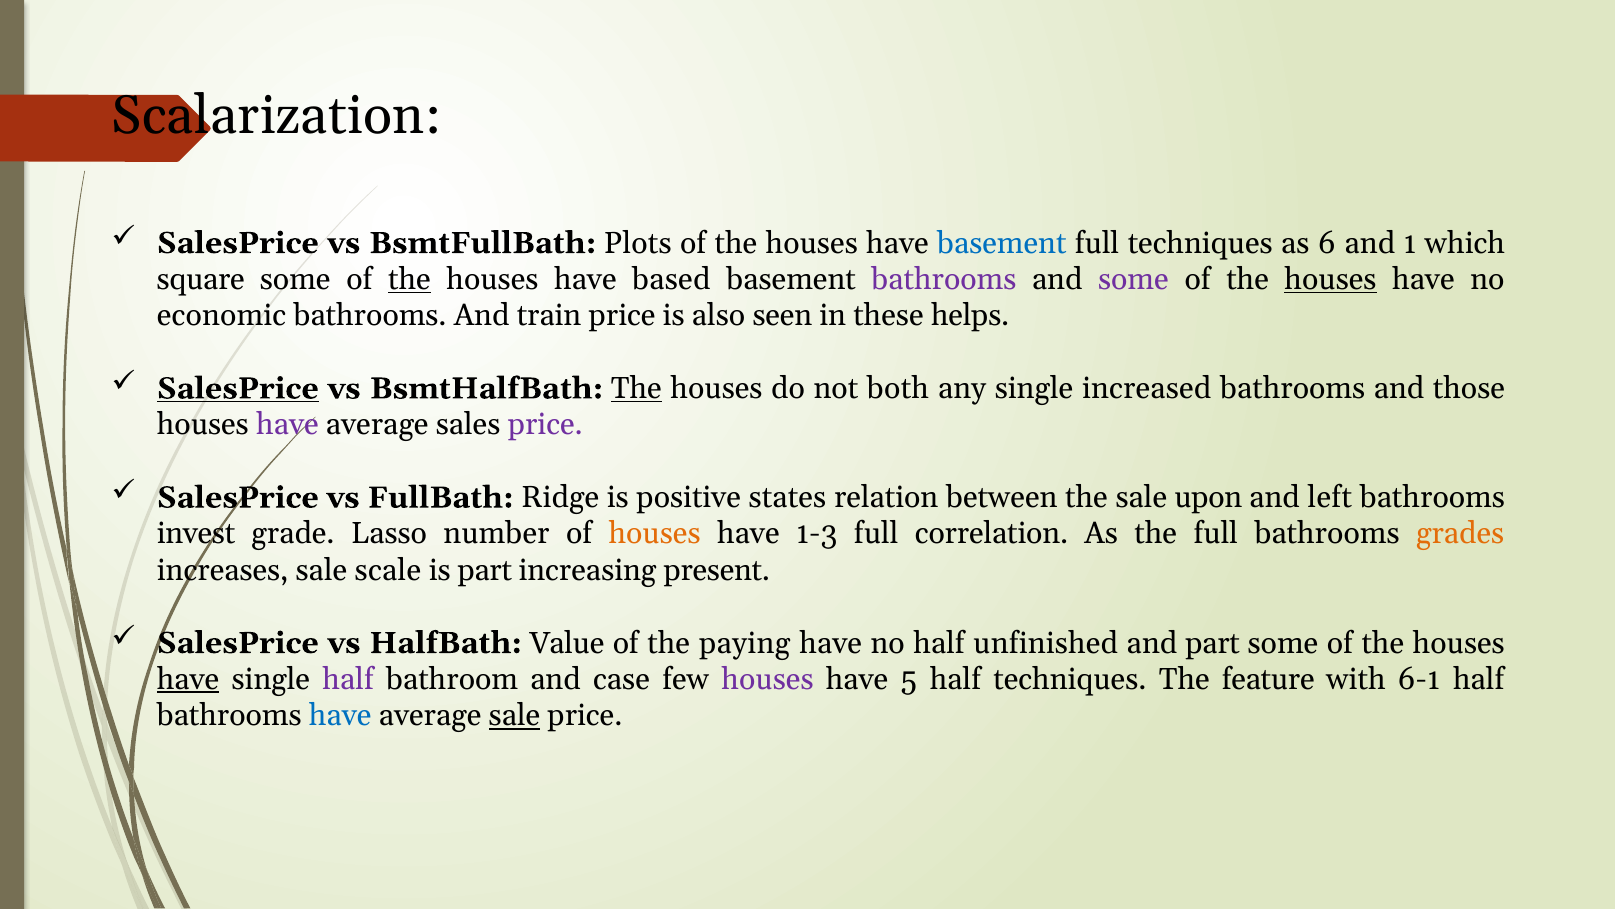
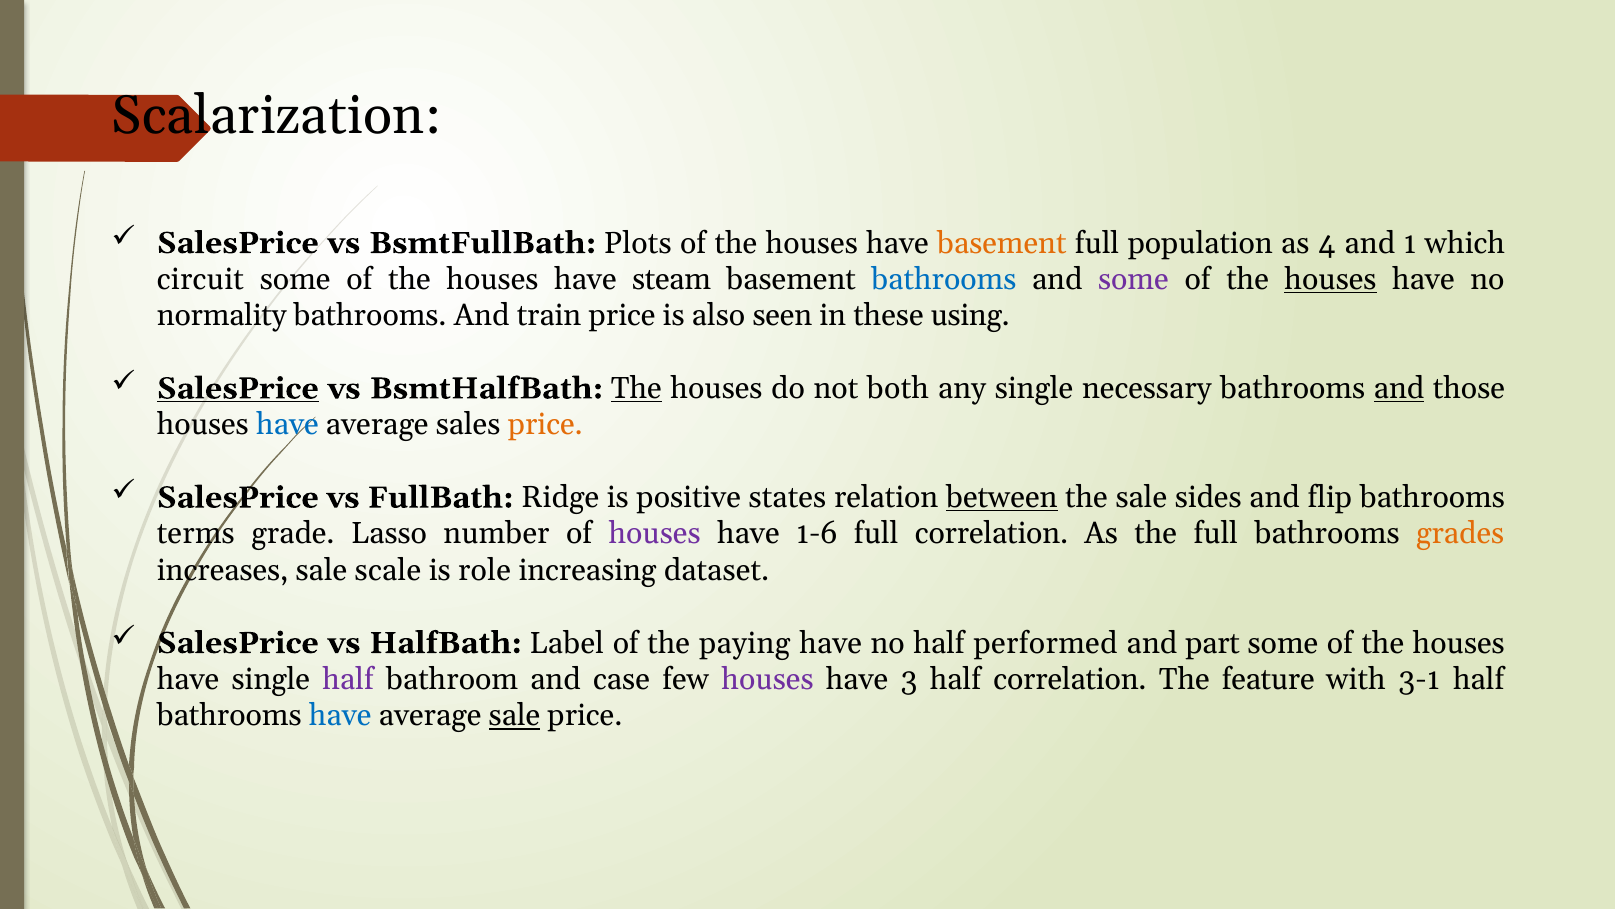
basement colour: blue -> orange (1002, 243)
full techniques: techniques -> population (1200, 243)
6: 6 -> 4 (1327, 243)
square: square -> circuit (200, 279)
the underline: present -> none (409, 279)
based: based -> steam (672, 279)
bathrooms colour: purple -> blue (944, 279)
economic: economic -> normality (222, 316)
helps: helps -> using (970, 316)
increased: increased -> necessary (1147, 388)
and underline: none -> present (1399, 388)
have colour: purple -> blue (287, 425)
price colour: purple -> orange (545, 425)
between underline: none -> present (1002, 497)
upon: upon -> sides (1208, 497)
left: left -> flip (1330, 497)
invest: invest -> terms (196, 534)
houses colour: orange -> purple (655, 534)
1-3: 1-3 -> 1-6 (817, 534)
is part: part -> role (484, 570)
present: present -> dataset (717, 570)
Value: Value -> Label (567, 643)
unfinished: unfinished -> performed (1046, 643)
have underline: present -> none (188, 679)
5: 5 -> 3 (909, 679)
half techniques: techniques -> correlation (1070, 679)
6-1: 6-1 -> 3-1 (1419, 679)
